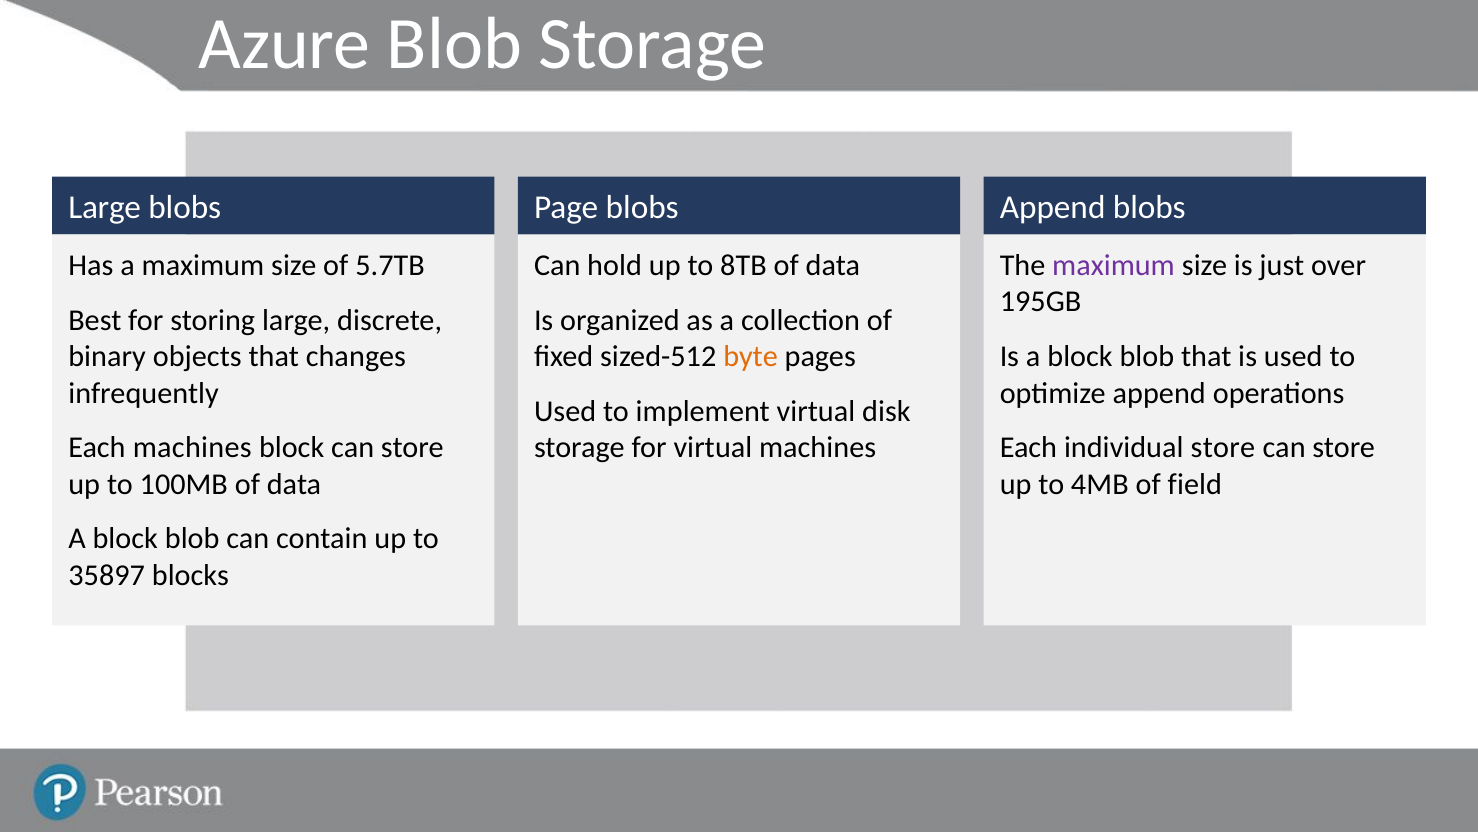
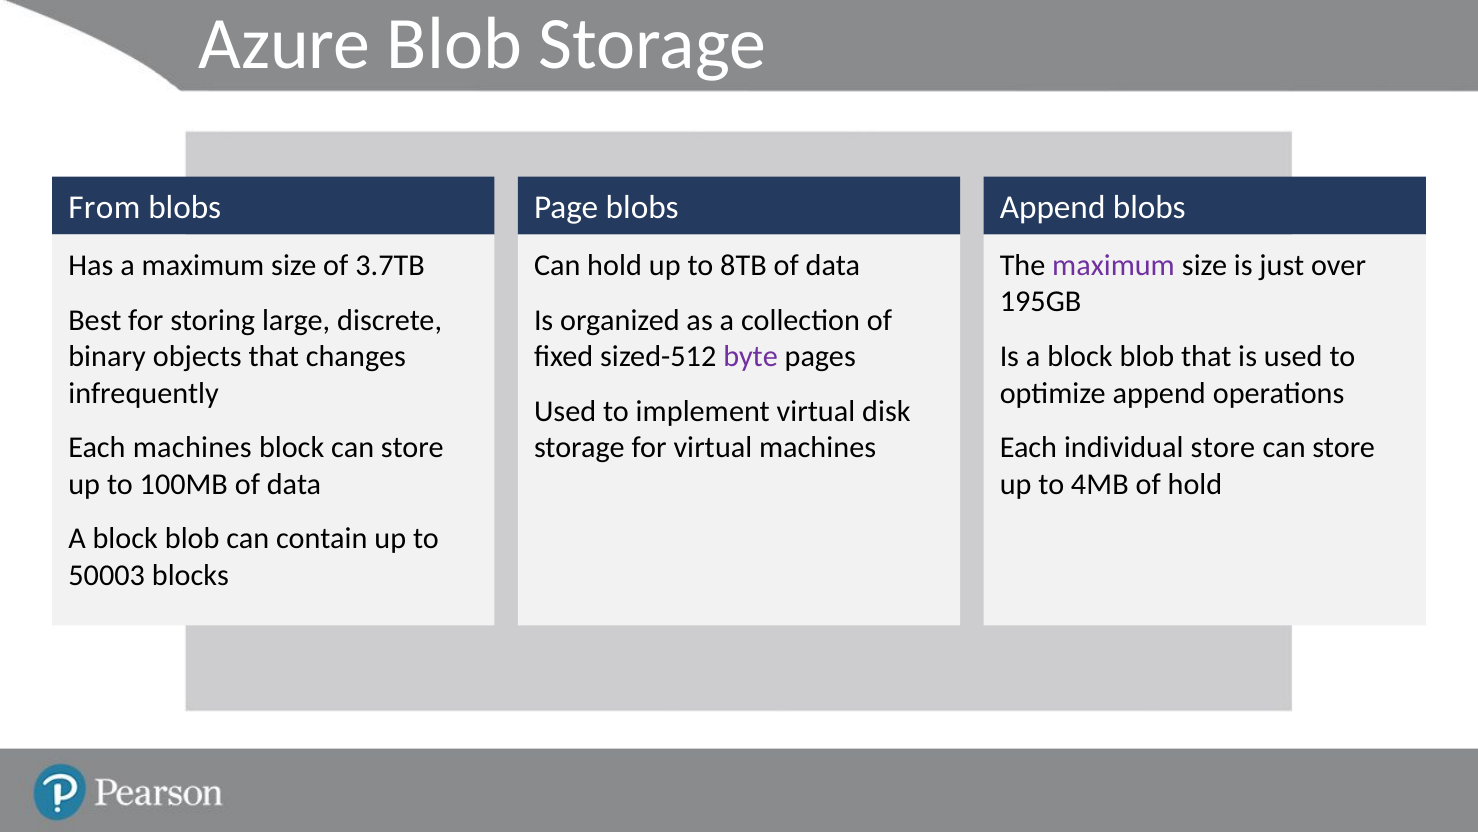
Large: Large -> From (104, 208)
5.7TB: 5.7TB -> 3.7TB (390, 266)
byte colour: orange -> purple (751, 357)
of field: field -> hold (1195, 484)
35897: 35897 -> 50003 (107, 575)
